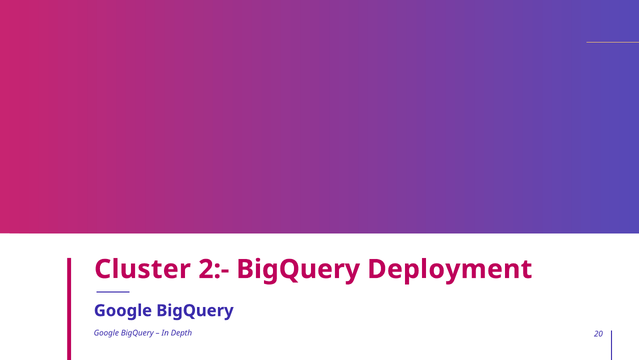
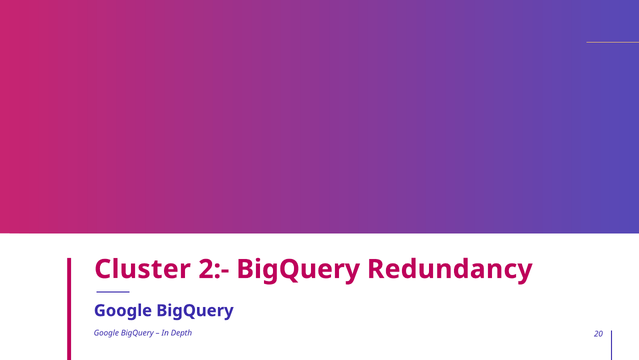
Deployment: Deployment -> Redundancy (450, 269)
